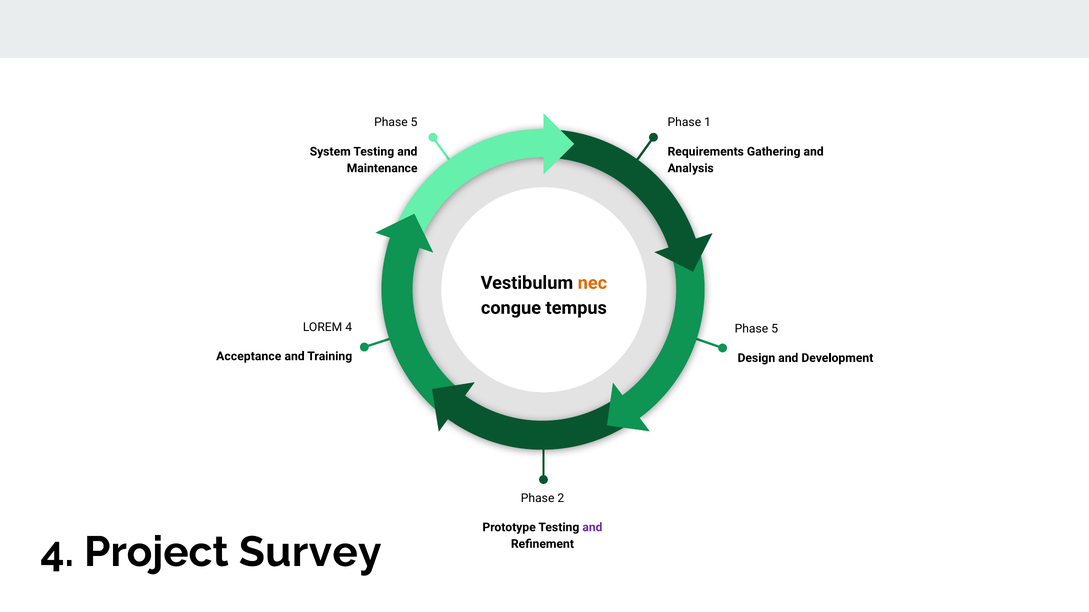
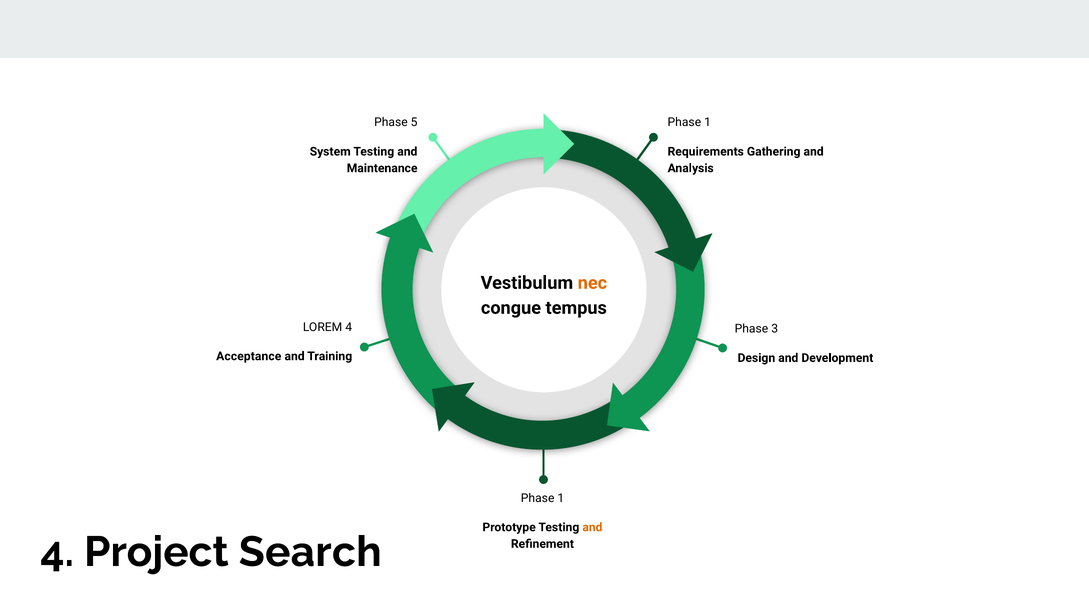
5: 5 -> 3 (775, 329)
2: 2 -> 1 (561, 499)
and colour: purple -> orange (592, 528)
Survey: Survey -> Search (310, 553)
